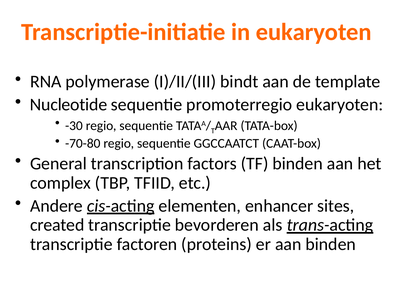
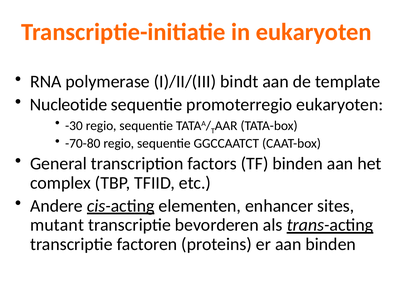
created: created -> mutant (57, 225)
